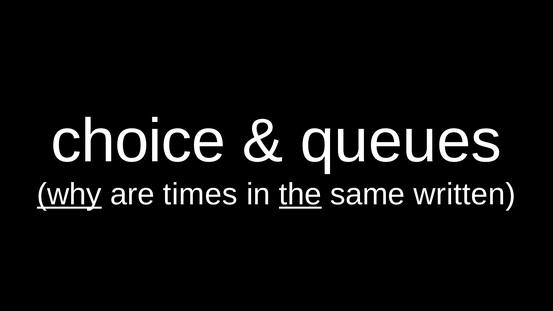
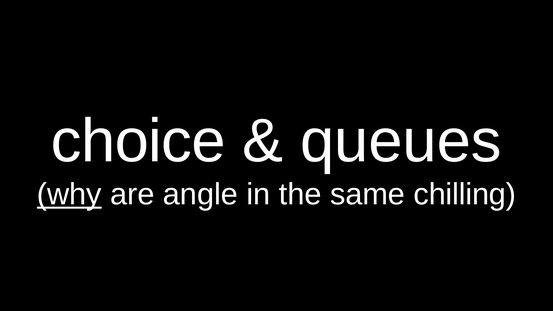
times: times -> angle (200, 195)
the underline: present -> none (300, 195)
written: written -> chilling (465, 195)
